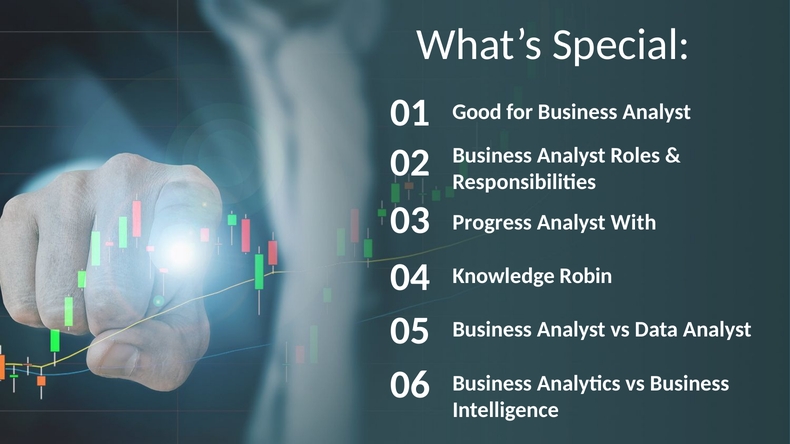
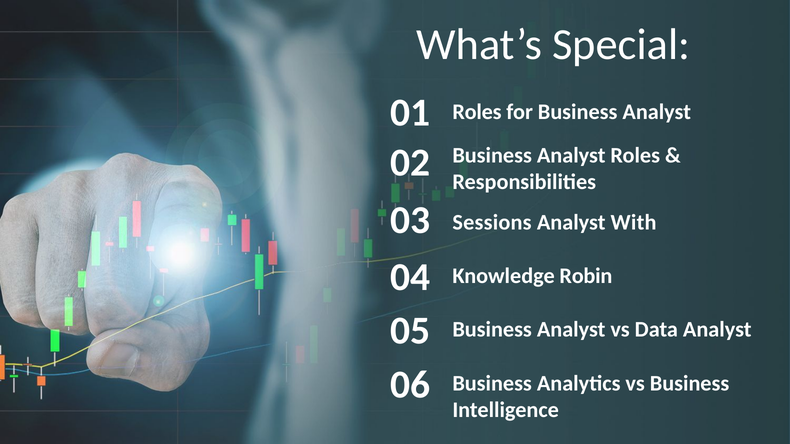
Good: Good -> Roles (477, 112)
Progress: Progress -> Sessions (492, 223)
